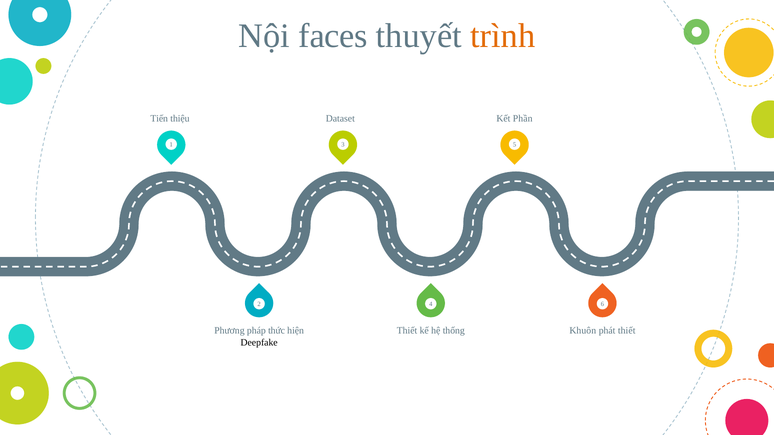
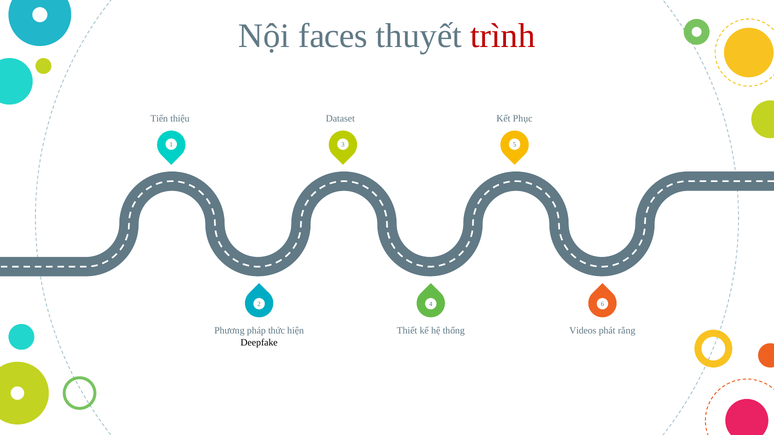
trình colour: orange -> red (503, 36)
Phần: Phần -> Phục (523, 118)
Khuôn: Khuôn -> Videos (583, 331)
phát thiết: thiết -> rằng (627, 331)
